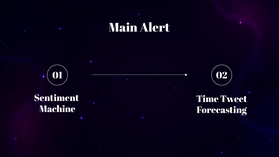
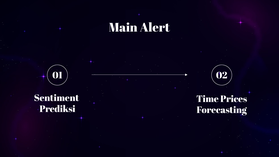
Tweet: Tweet -> Prices (234, 99)
Machine: Machine -> Prediksi (57, 109)
